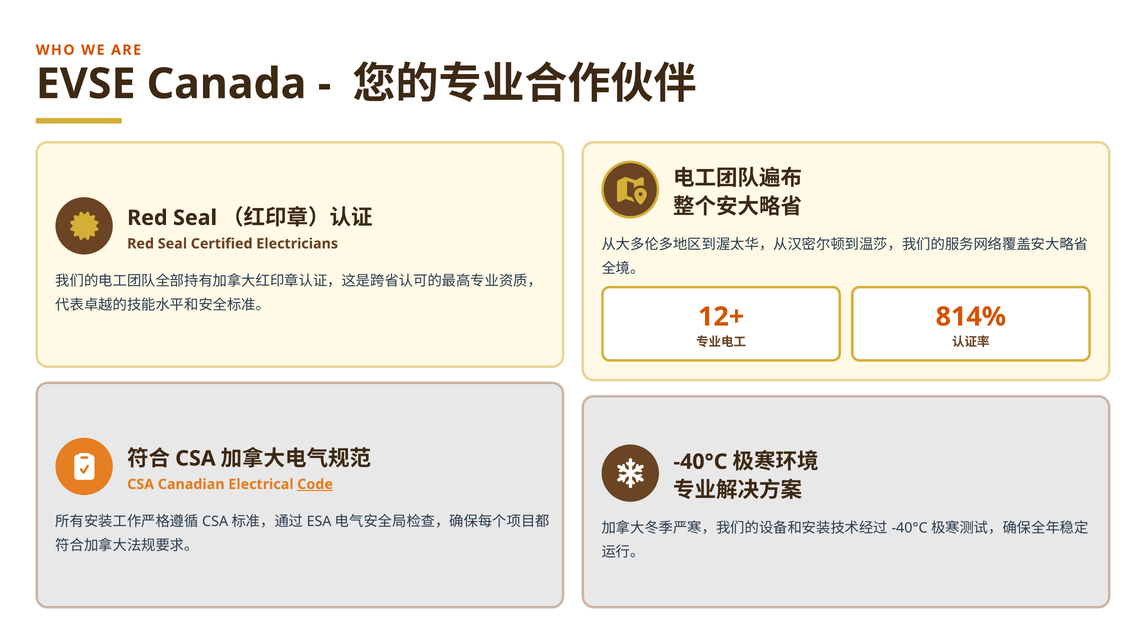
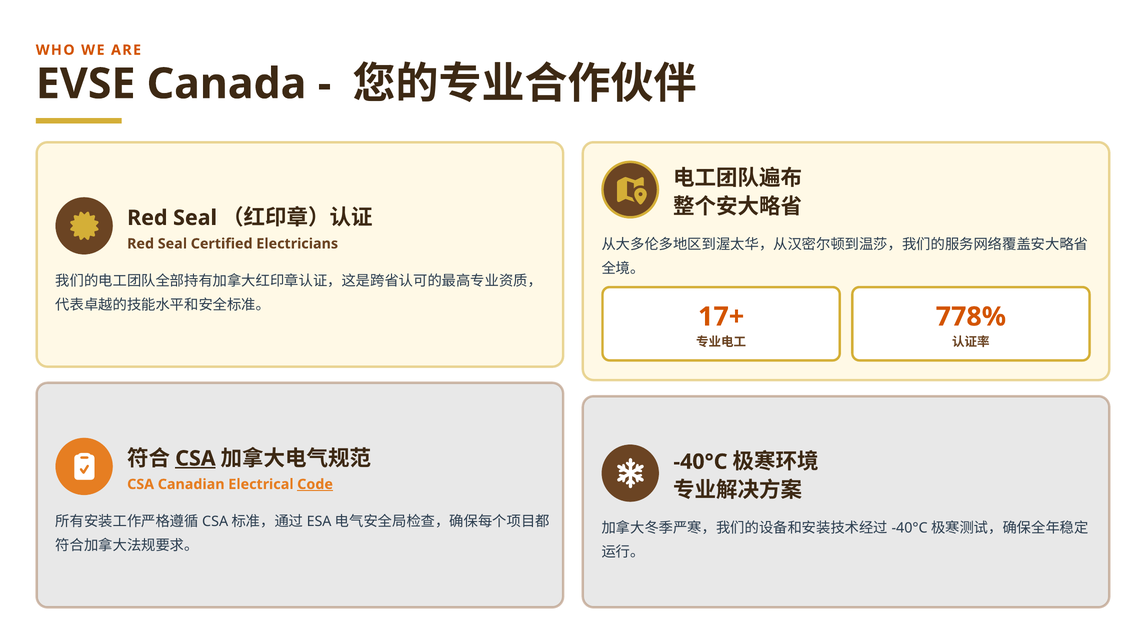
12+: 12+ -> 17+ (721, 317)
814%: 814% -> 778% (971, 317)
CSA underline: none -> present (195, 459)
